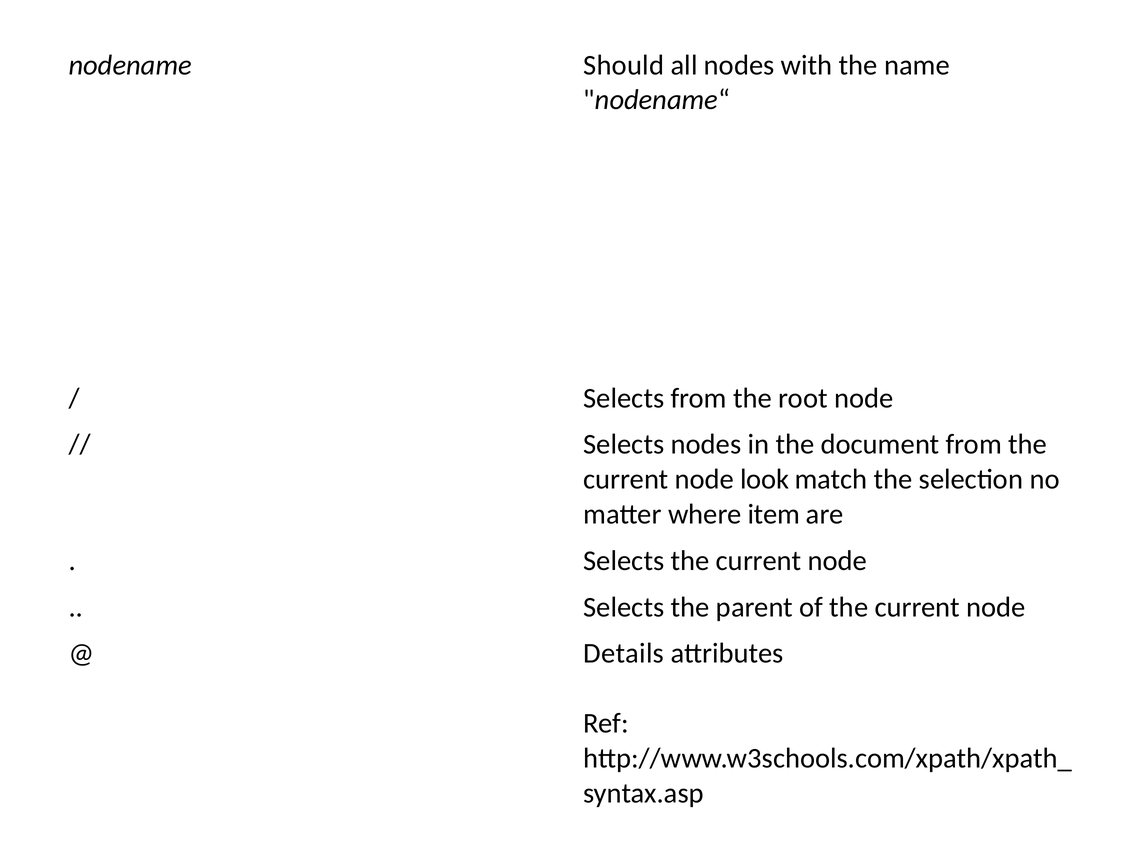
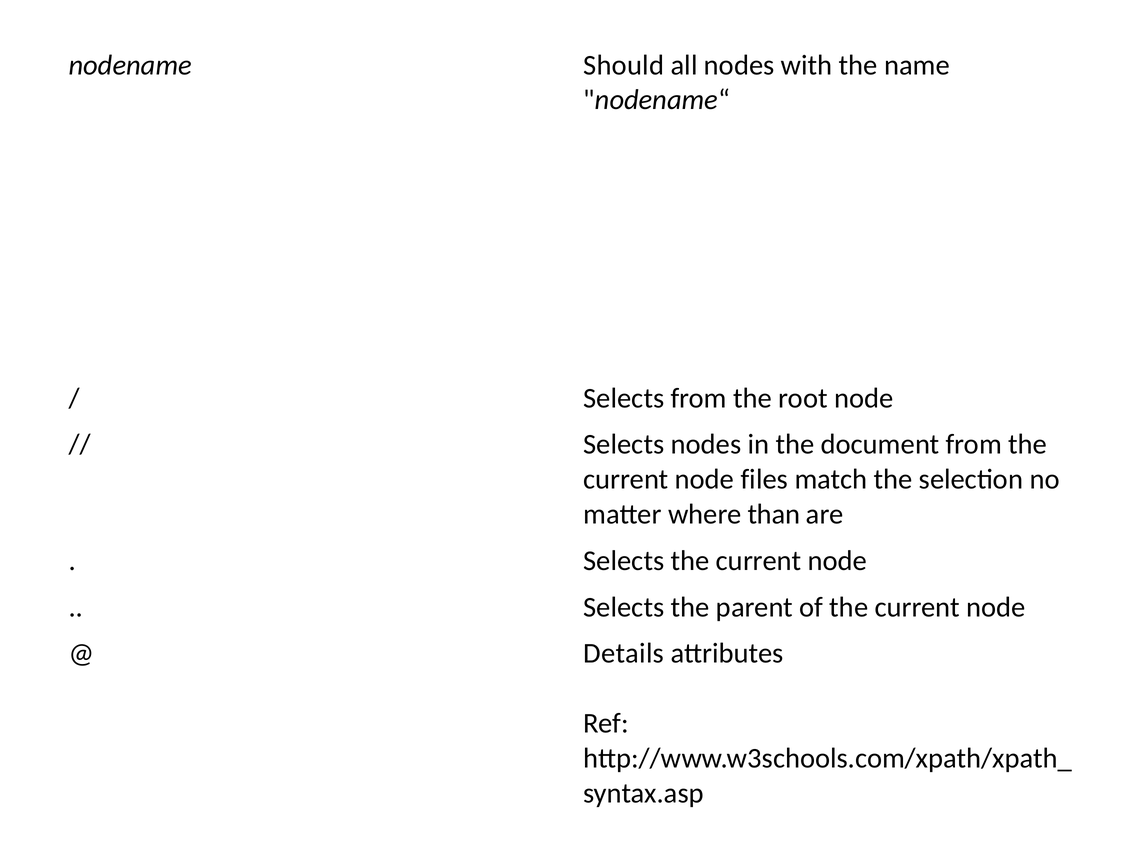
look: look -> files (764, 479)
item: item -> than (774, 514)
